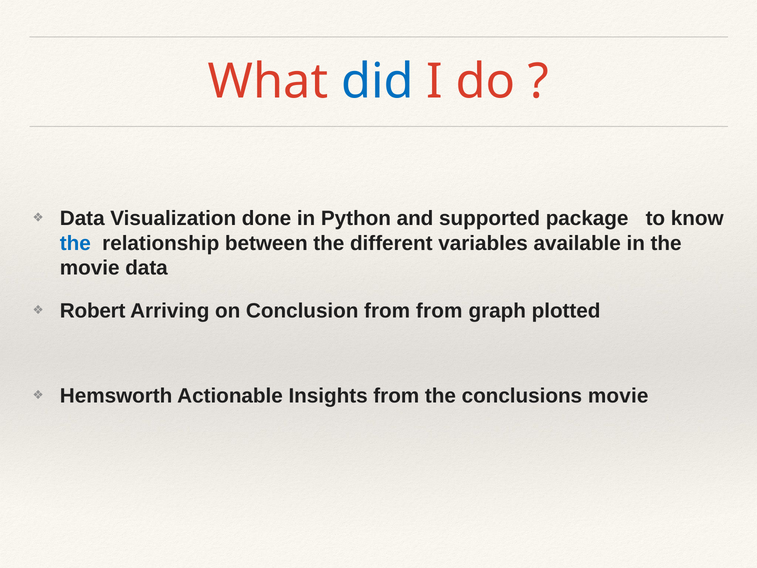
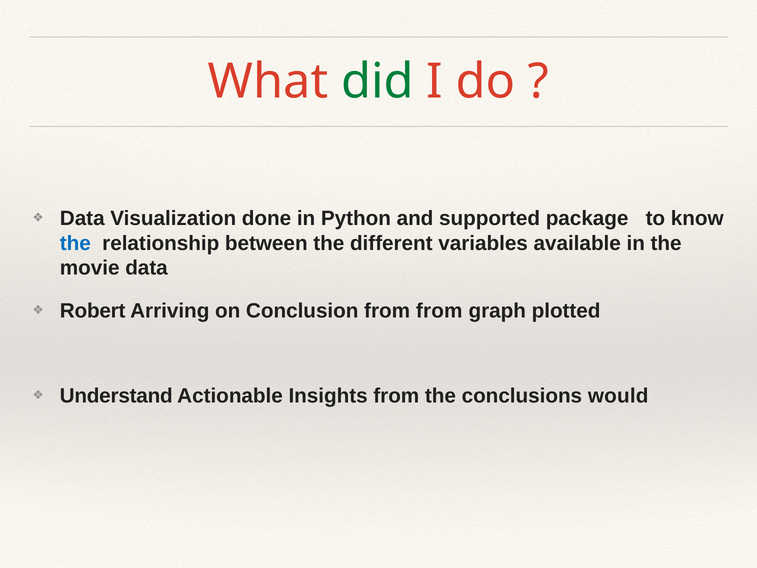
did colour: blue -> green (377, 82)
Hemsworth: Hemsworth -> Understand (116, 396)
conclusions movie: movie -> would (618, 396)
